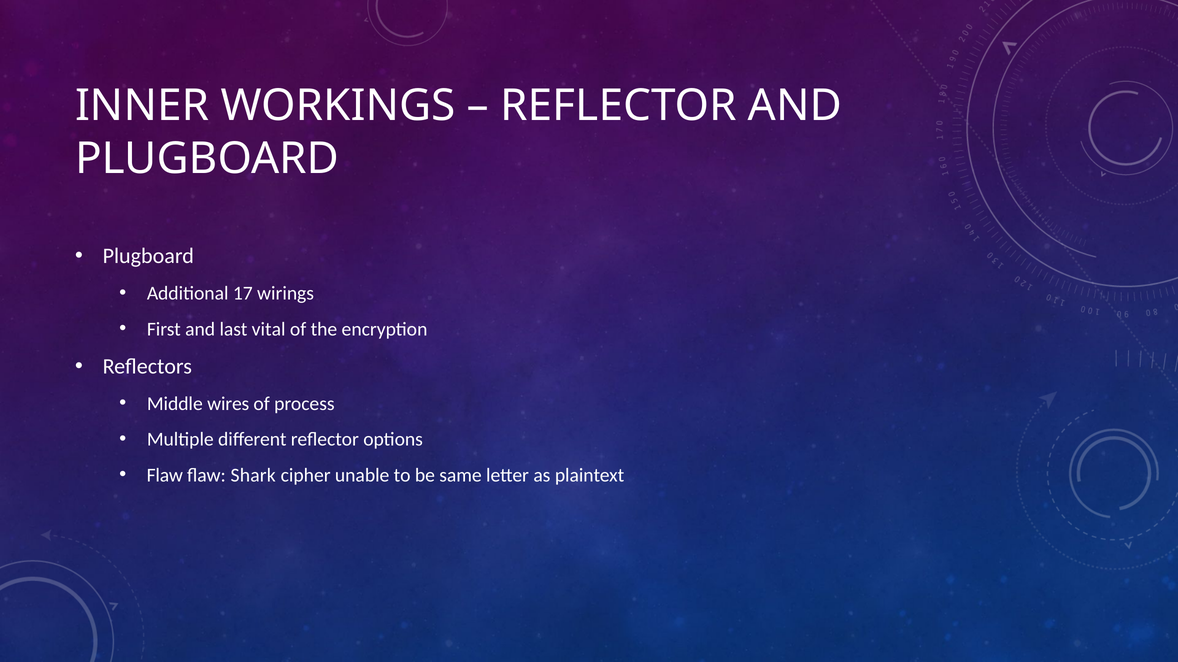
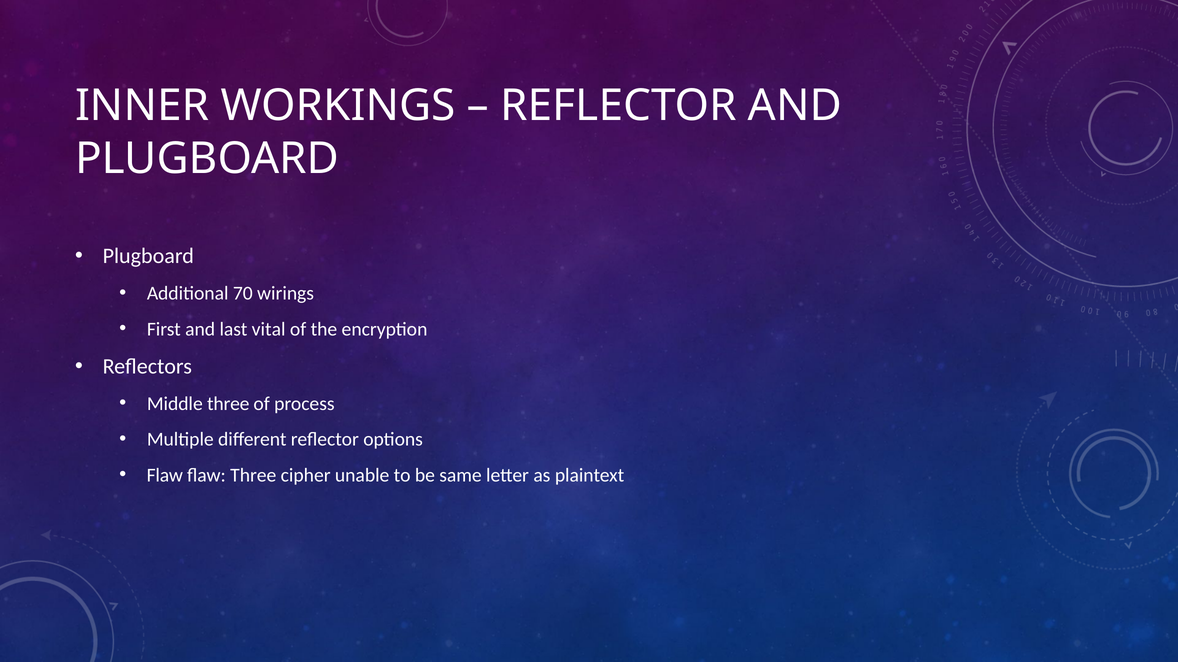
17: 17 -> 70 (243, 294)
Middle wires: wires -> three (228, 404)
flaw Shark: Shark -> Three (253, 476)
